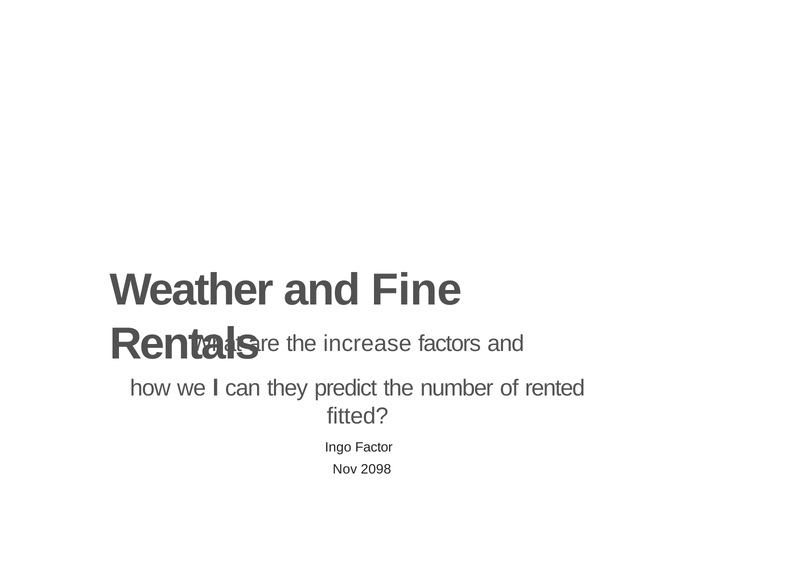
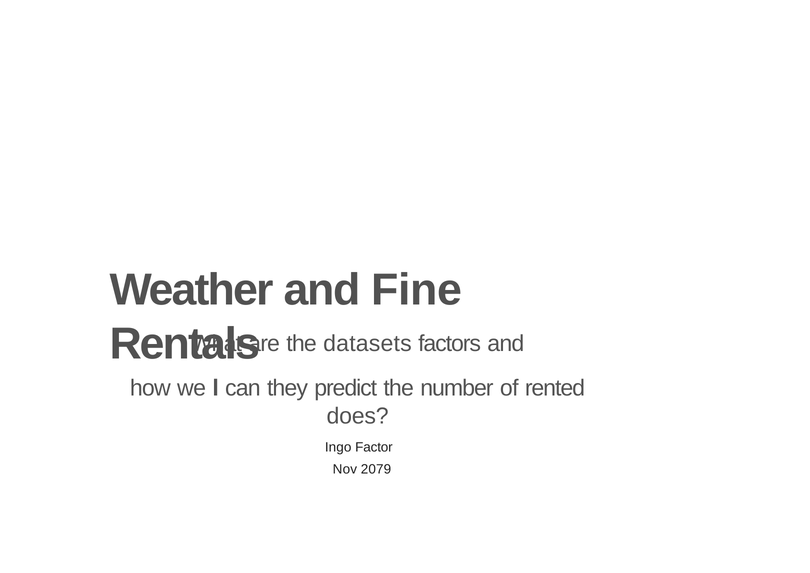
increase: increase -> datasets (367, 343)
fitted: fitted -> does (358, 416)
2098: 2098 -> 2079 (376, 469)
